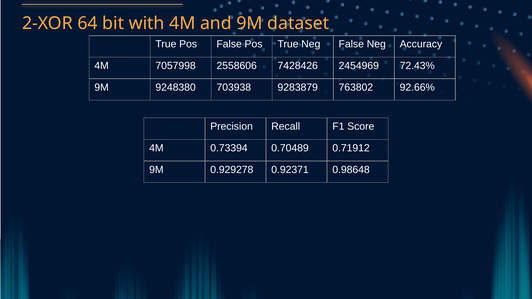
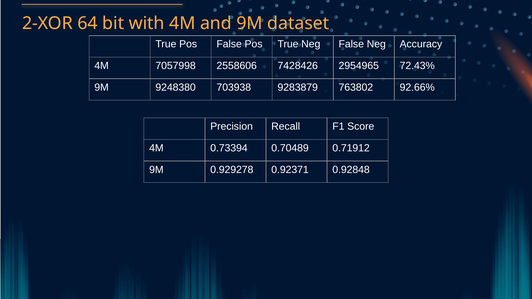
2454969: 2454969 -> 2954965 (359, 66)
0.98648: 0.98648 -> 0.92848 (351, 170)
